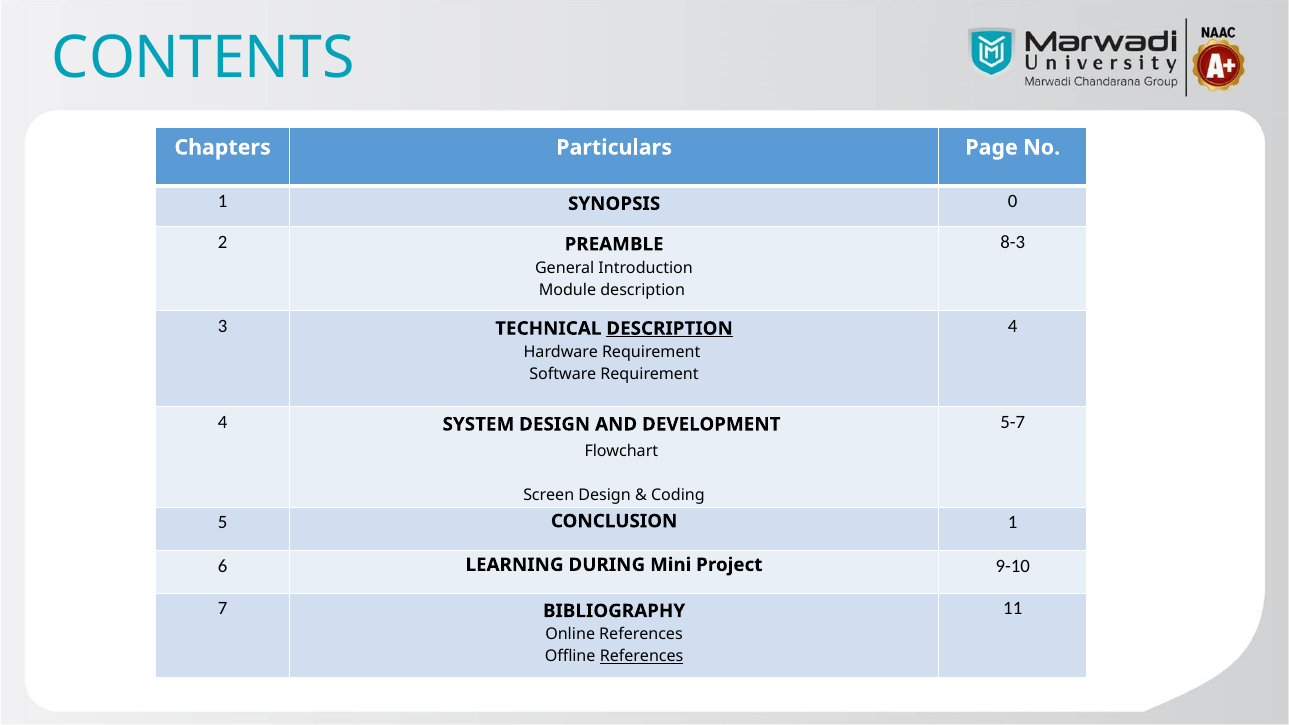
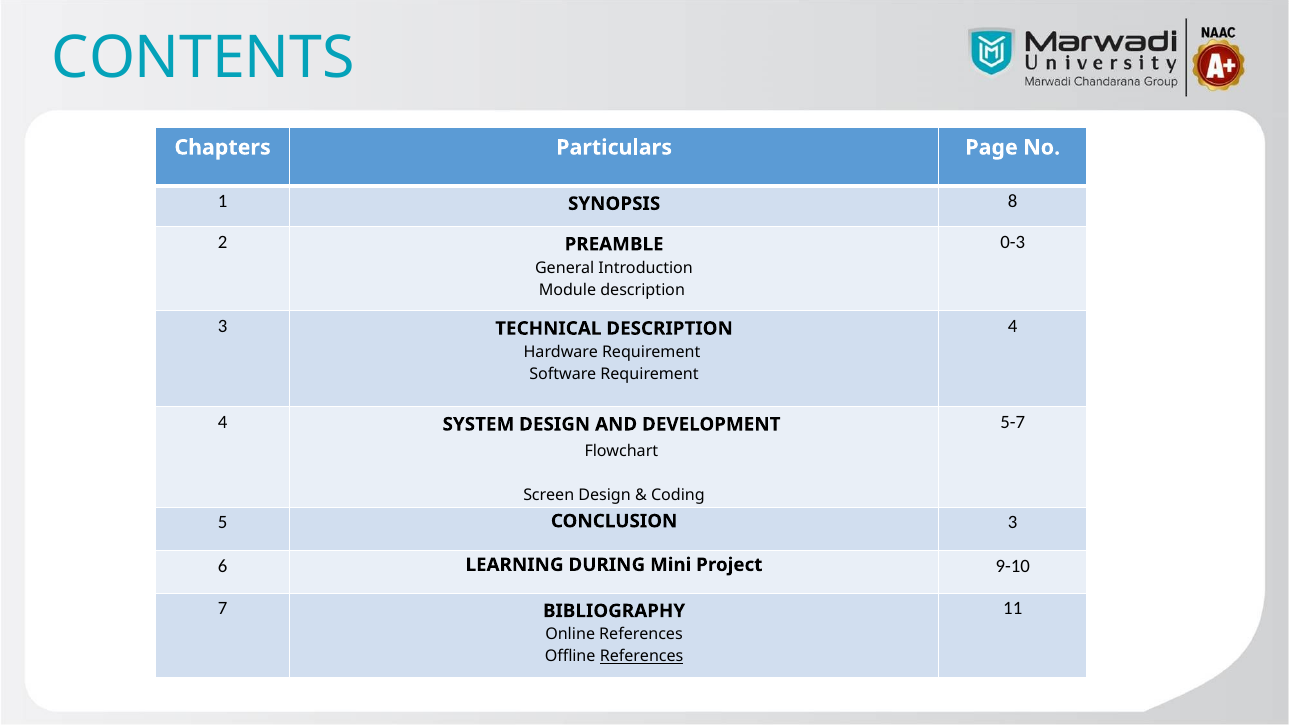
0: 0 -> 8 (1013, 201)
8-3: 8-3 -> 0-3 (1013, 242)
DESCRIPTION underline: present -> none (670, 329)
CONCLUSION 1: 1 -> 3 (1013, 523)
